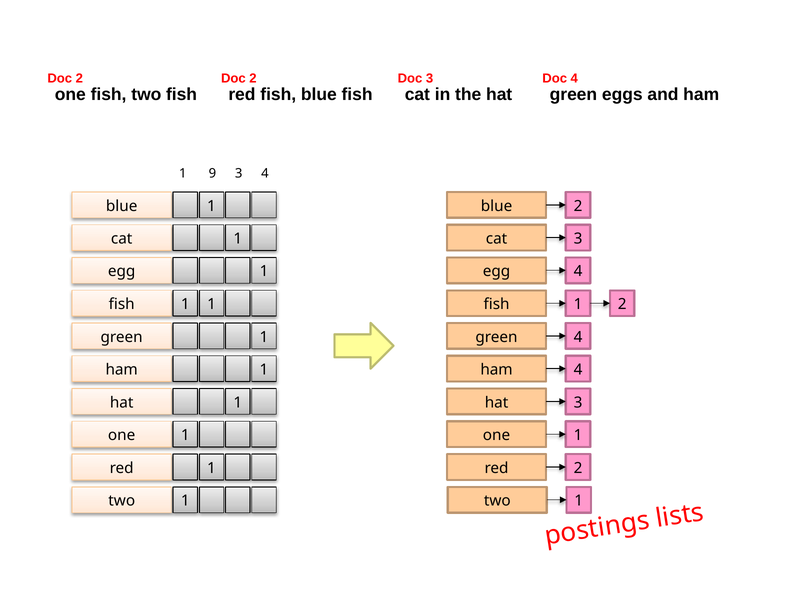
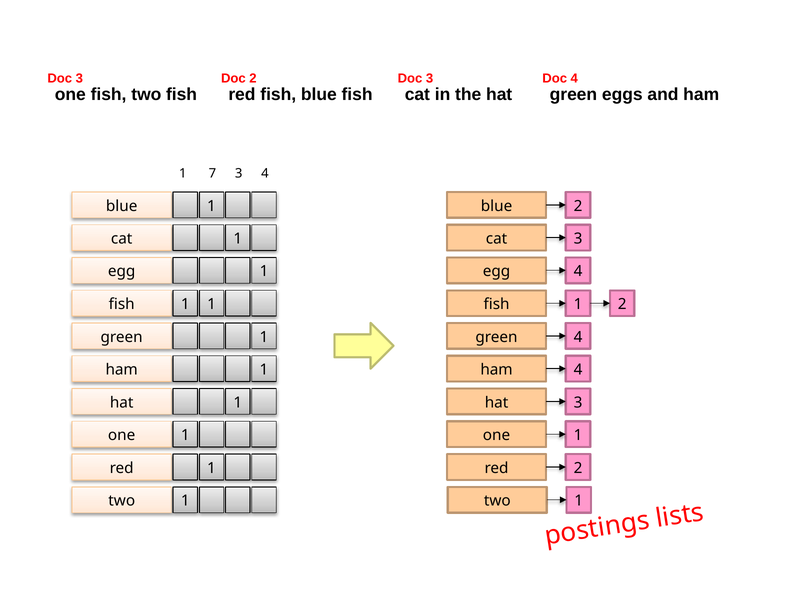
2: 2 -> 3 (79, 78)
9: 9 -> 7 (212, 174)
